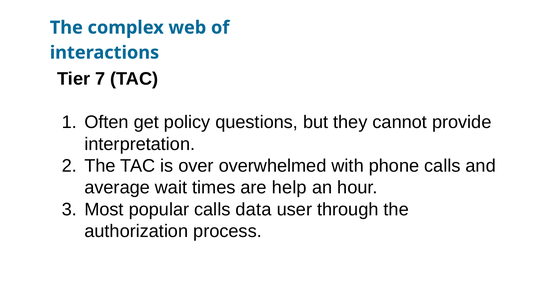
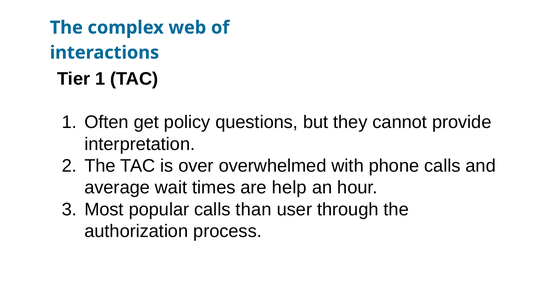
Tier 7: 7 -> 1 (100, 79)
data: data -> than (254, 209)
